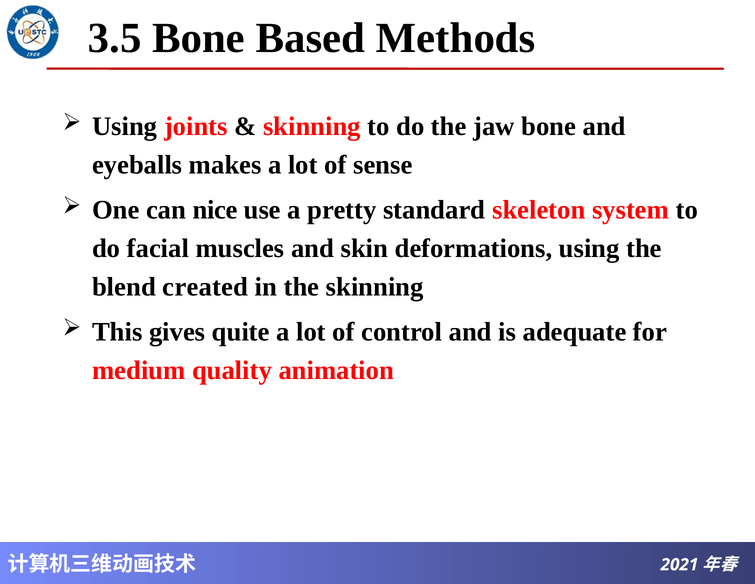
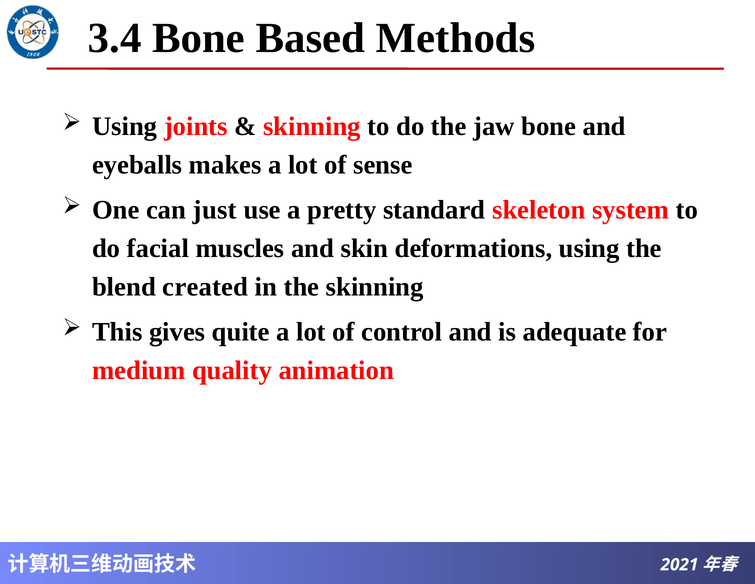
3.5: 3.5 -> 3.4 (115, 38)
nice: nice -> just (215, 210)
